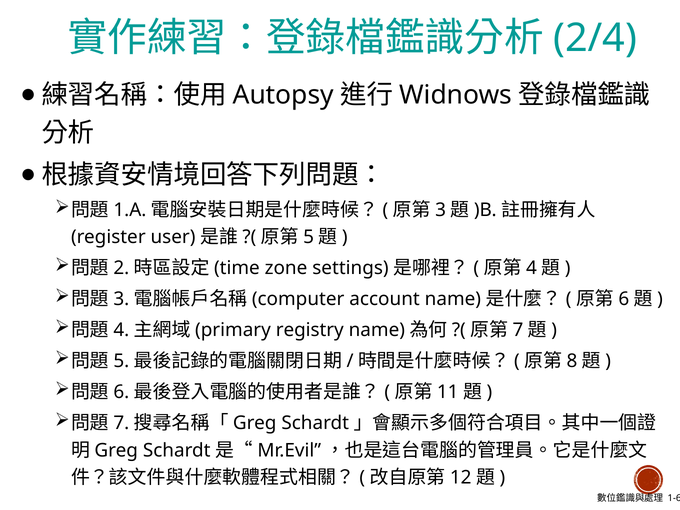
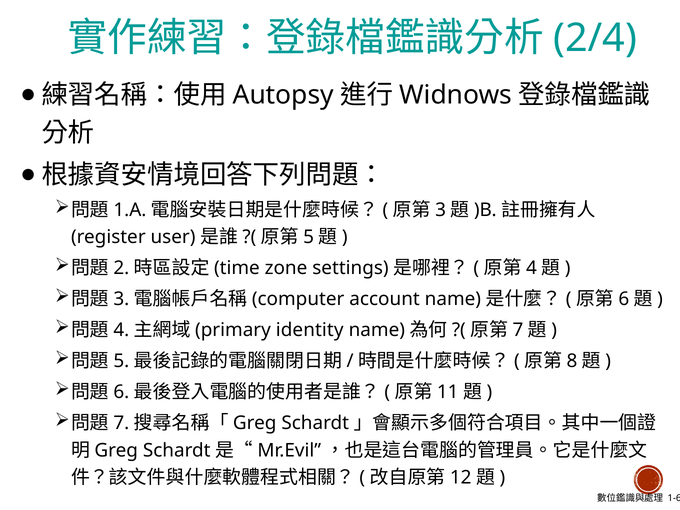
registry: registry -> identity (310, 330)
